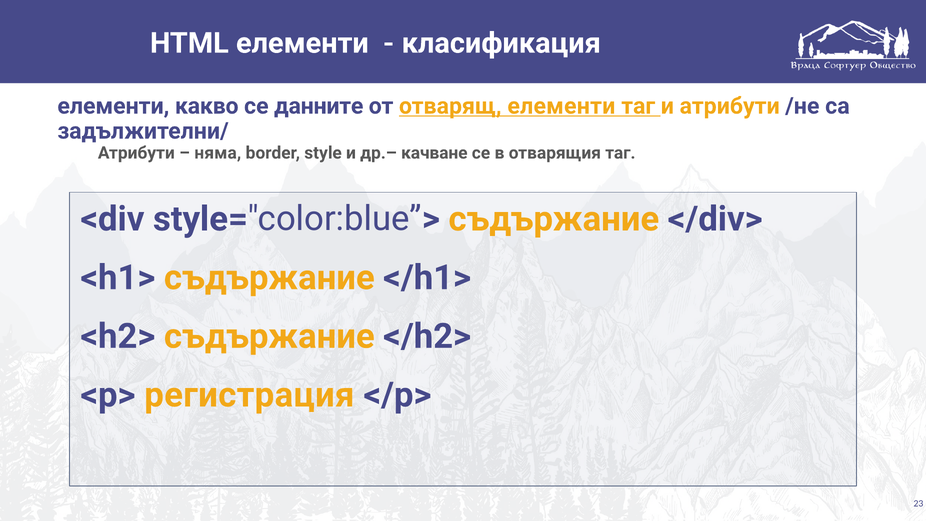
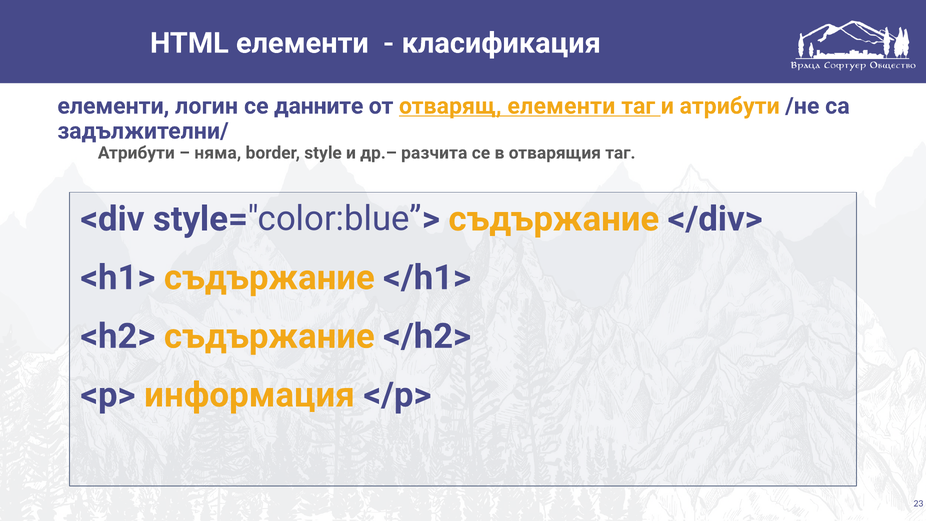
какво: какво -> логин (207, 106)
качване: качване -> разчита (434, 153)
регистрация: регистрация -> информация (249, 395)
